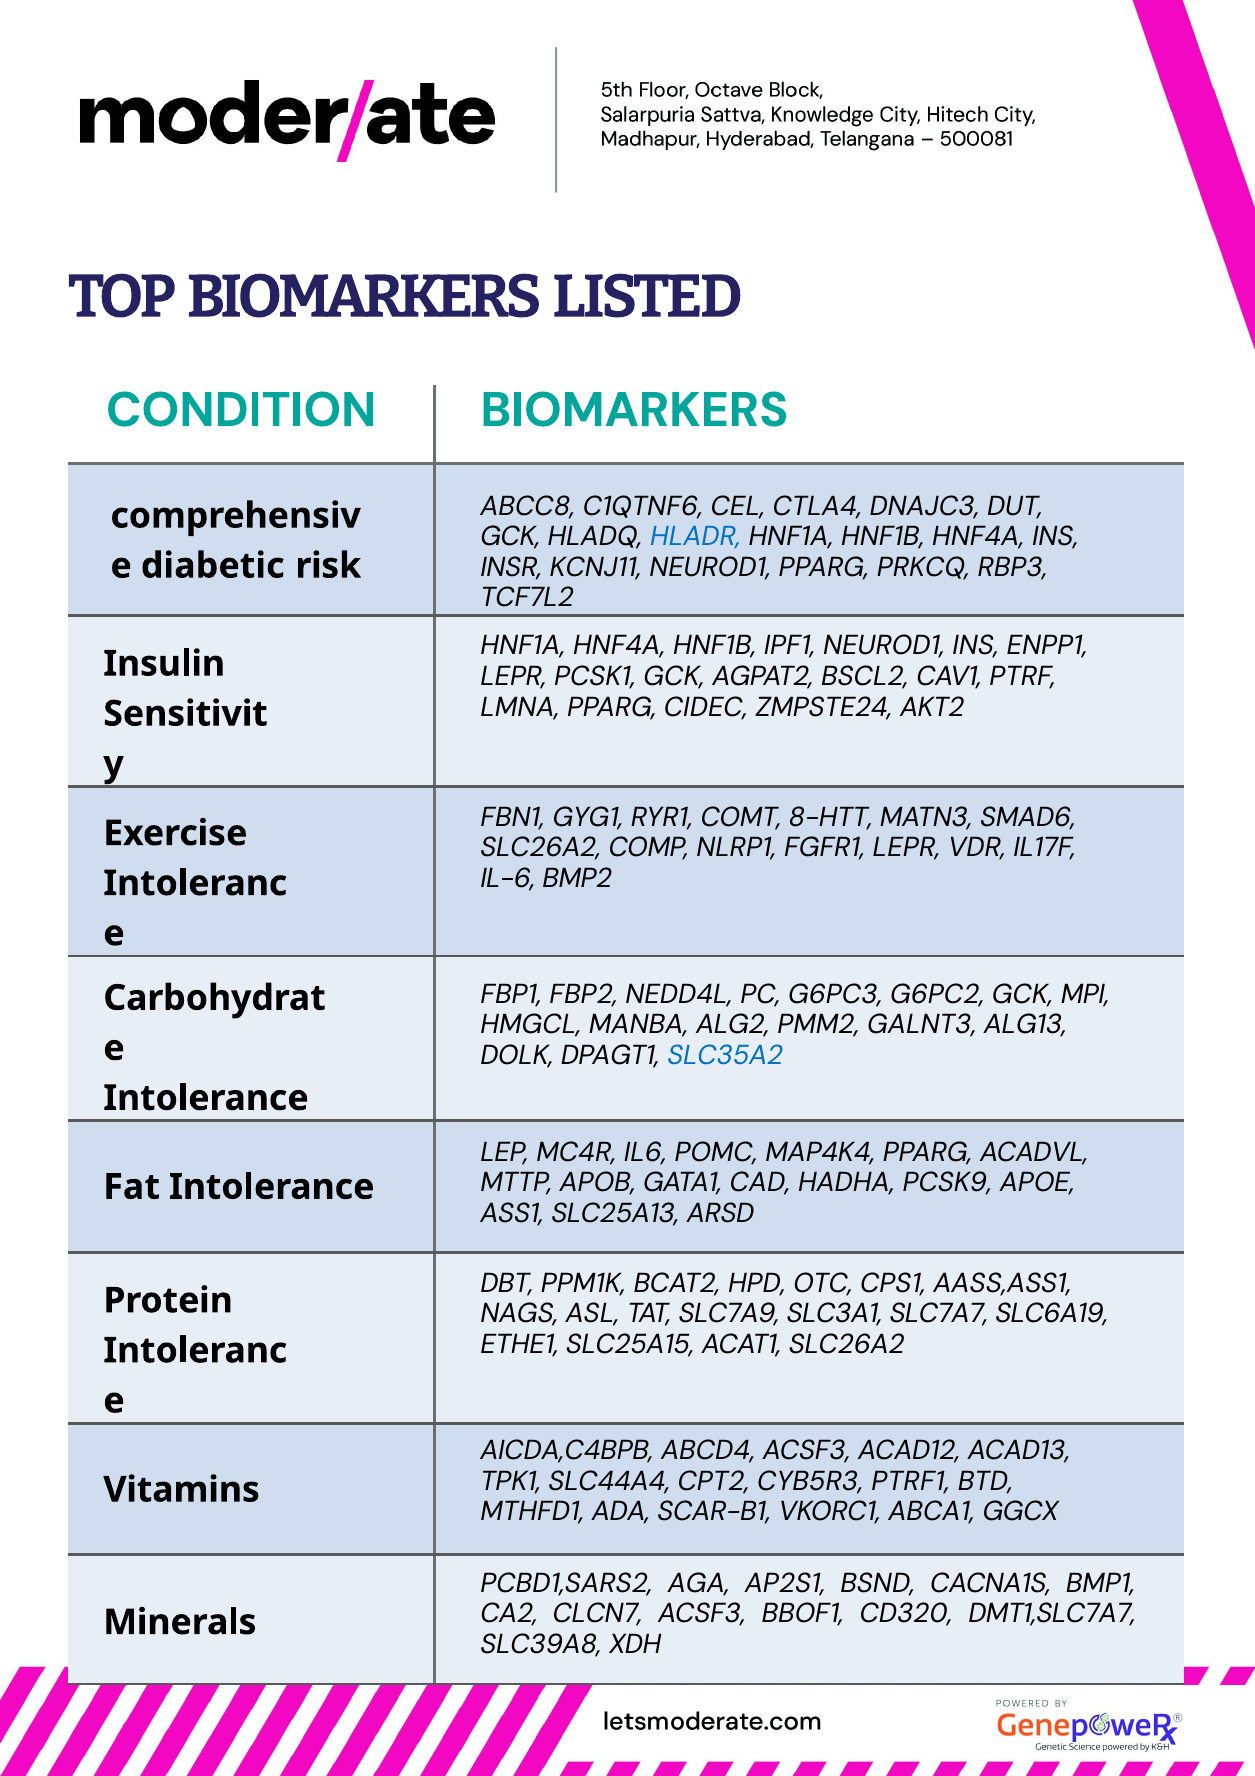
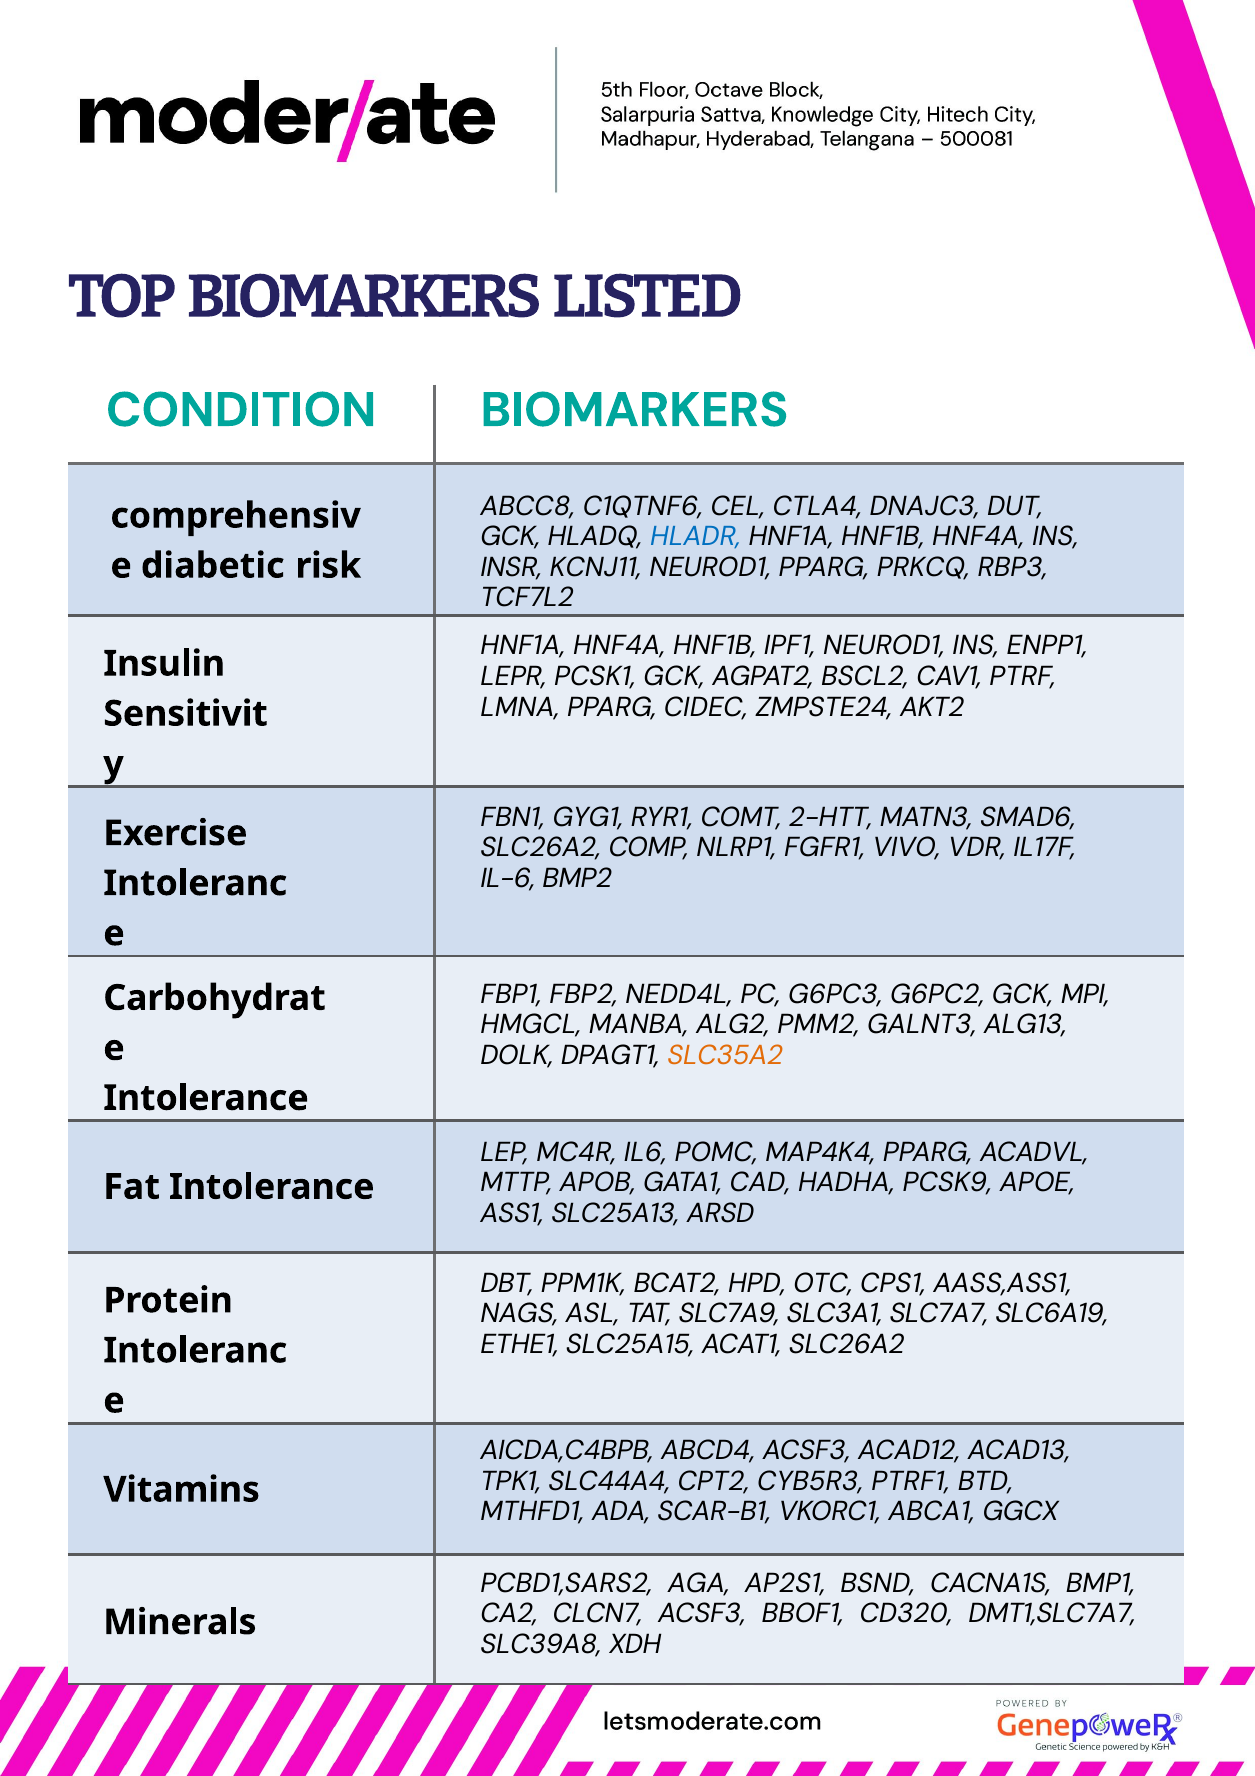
8-HTT: 8-HTT -> 2-HTT (831, 817)
FGFR1 LEPR: LEPR -> VIVO (907, 848)
SLC35A2 colour: blue -> orange (725, 1055)
